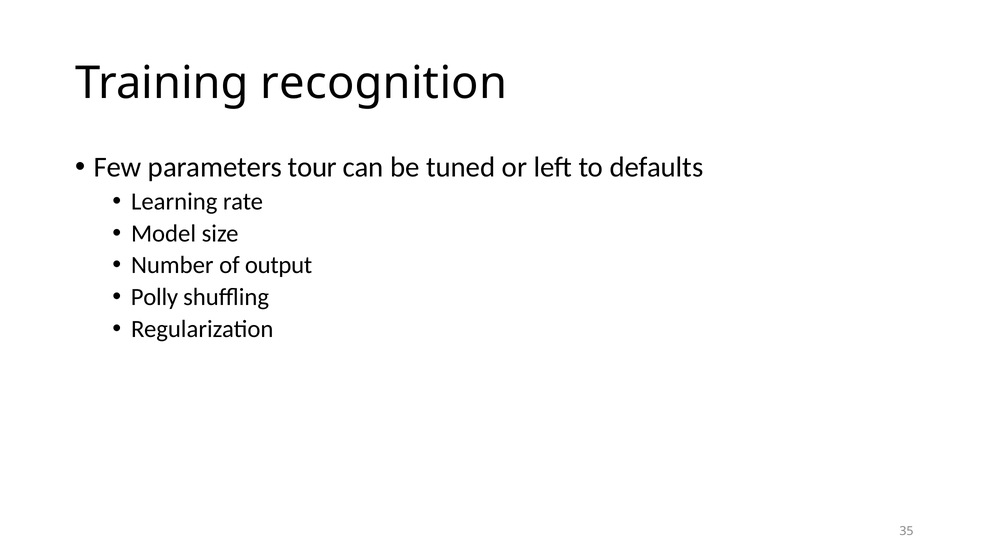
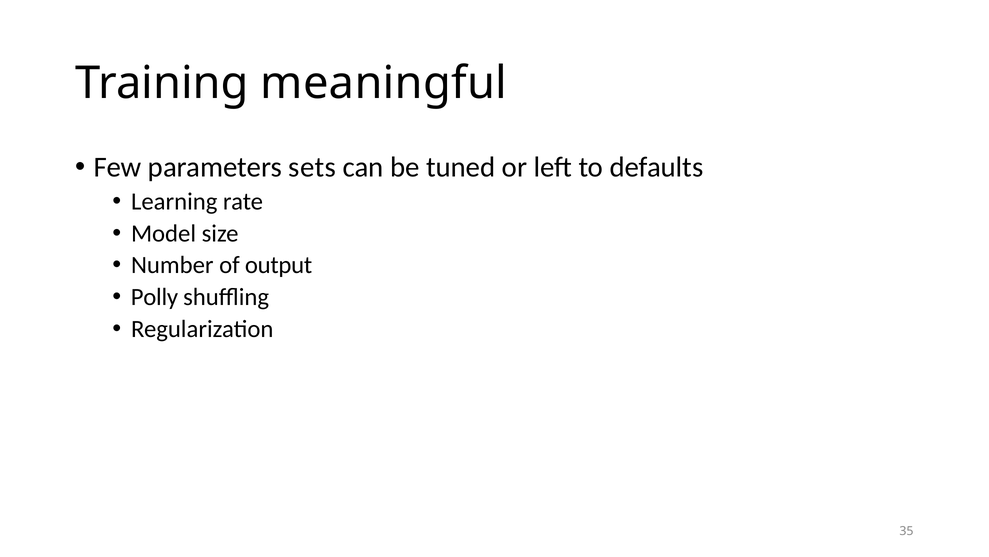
recognition: recognition -> meaningful (384, 83)
tour: tour -> sets (312, 167)
